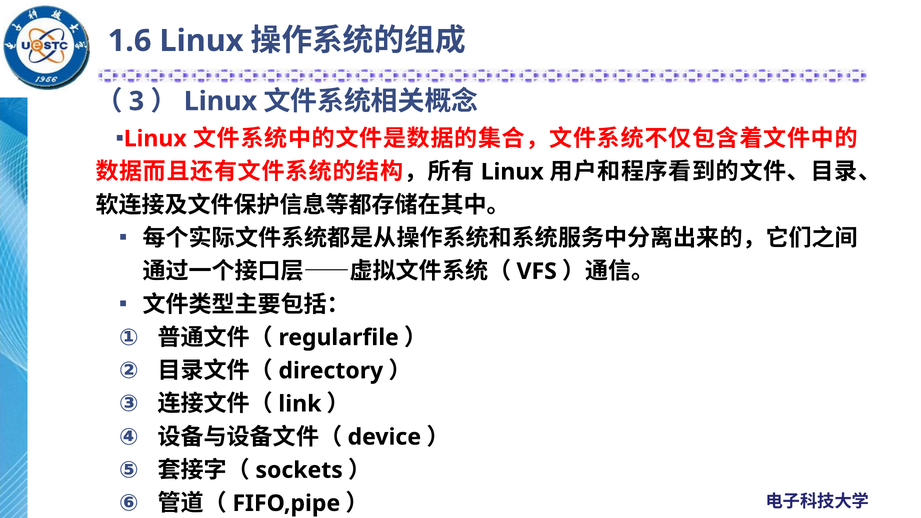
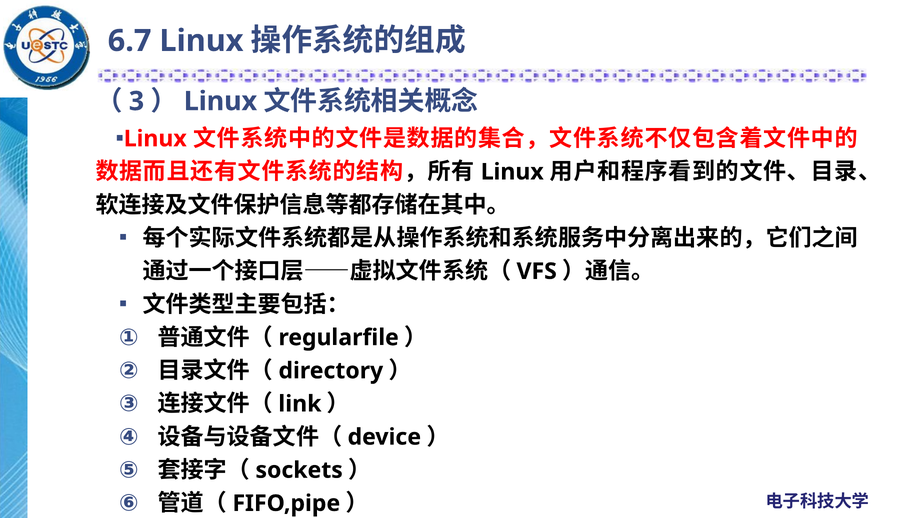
1.6: 1.6 -> 6.7 (130, 41)
